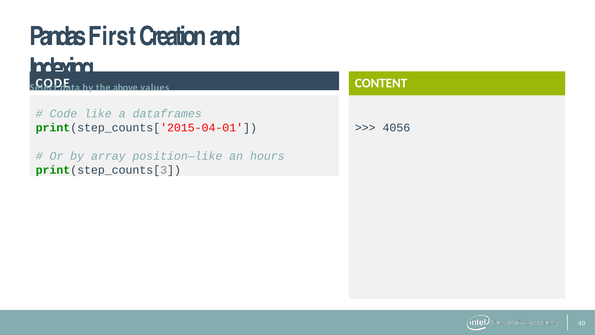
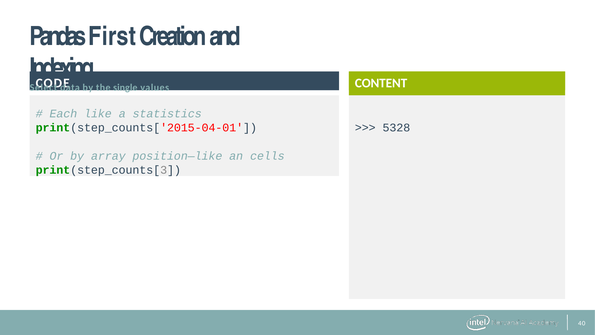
above: above -> single (125, 88)
Code: Code -> Each (63, 114)
dataframes: dataframes -> statistics (167, 114)
4056: 4056 -> 5328 (396, 127)
hours: hours -> cells (267, 156)
